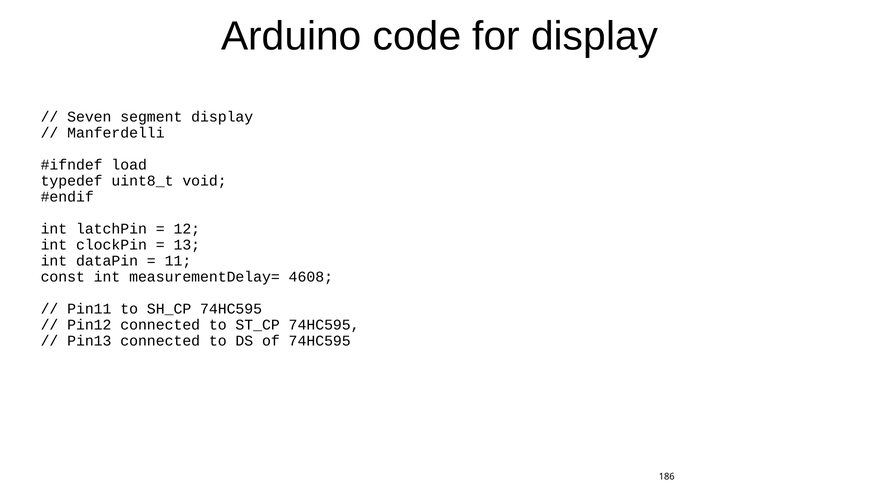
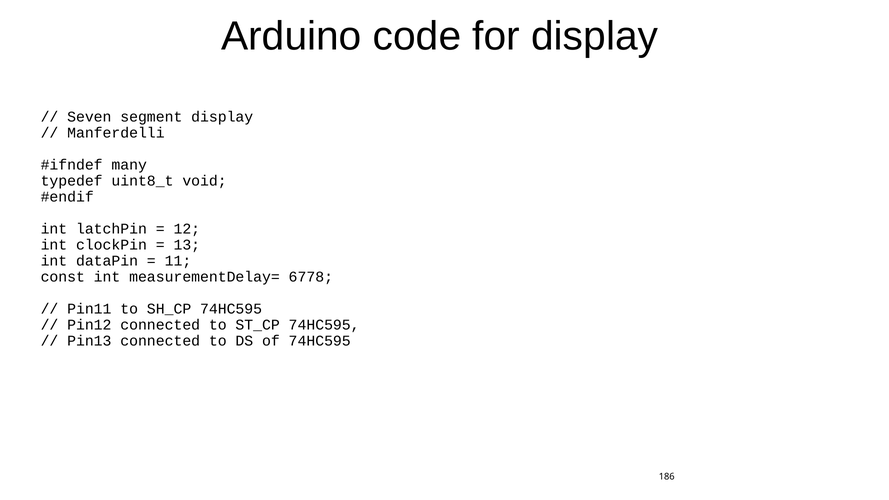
load: load -> many (129, 165)
4608: 4608 -> 6778 (311, 277)
